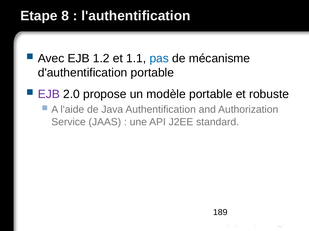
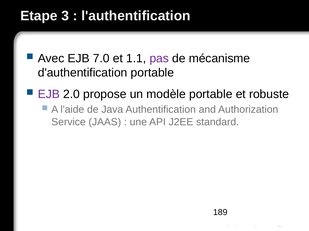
8: 8 -> 3 (65, 16)
1.2: 1.2 -> 7.0 (101, 59)
pas colour: blue -> purple (159, 59)
